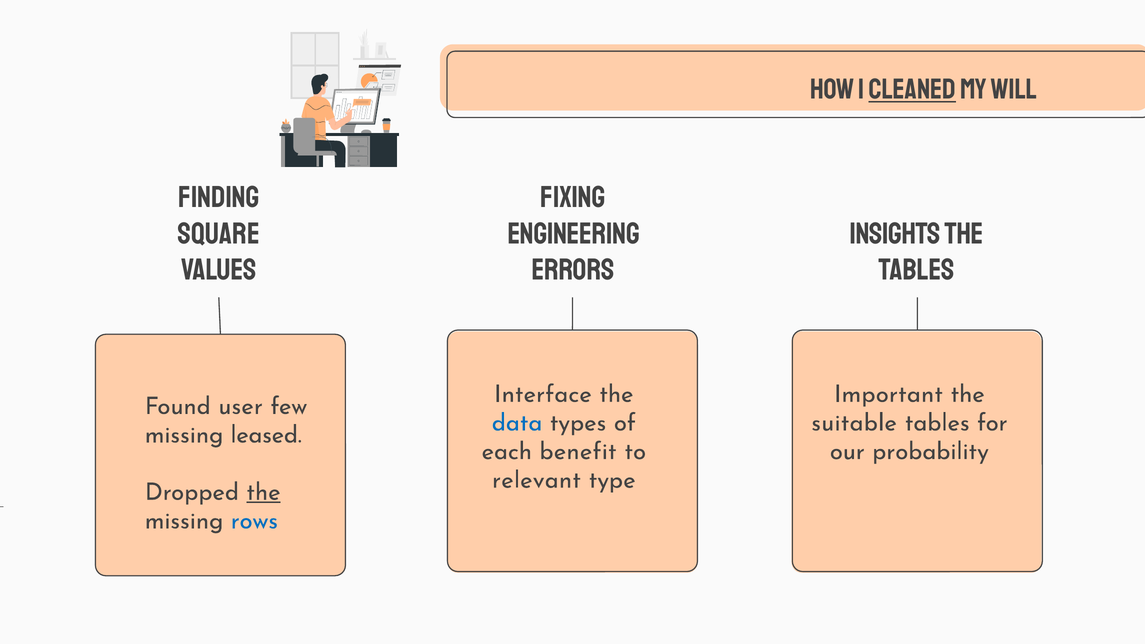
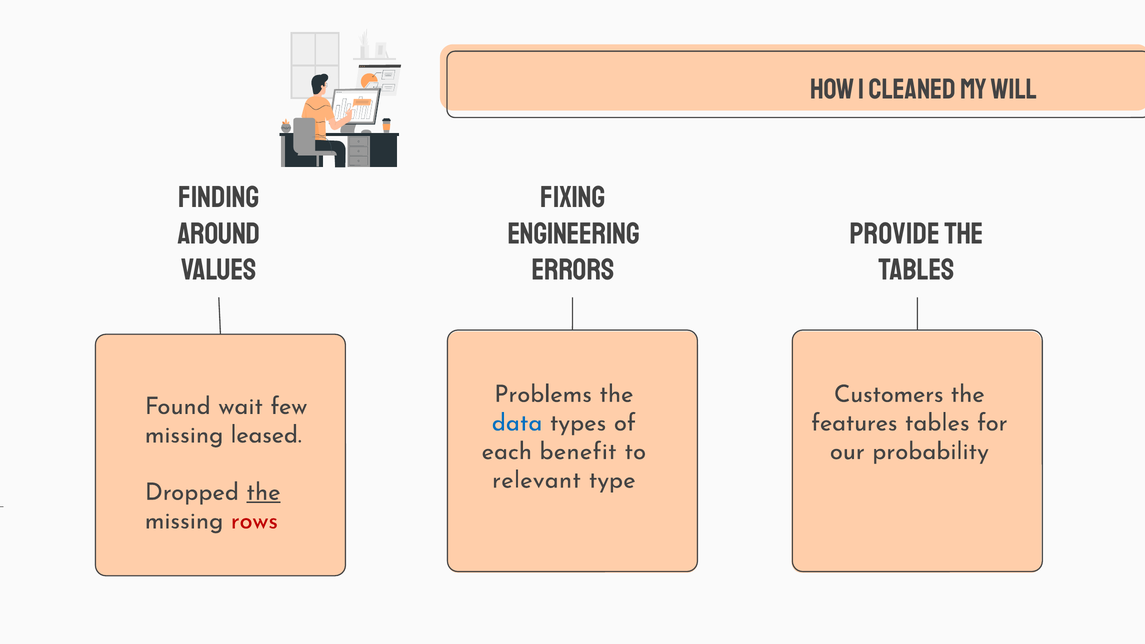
cleaned underline: present -> none (912, 89)
square: square -> around (219, 234)
Insights: Insights -> Provide (895, 234)
Interface: Interface -> Problems (543, 394)
Important: Important -> Customers (889, 394)
user: user -> wait (241, 406)
suitable: suitable -> features (854, 423)
rows colour: blue -> red (254, 521)
